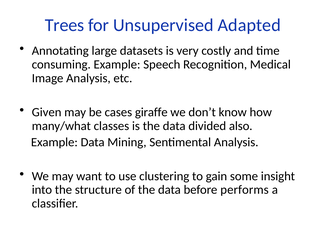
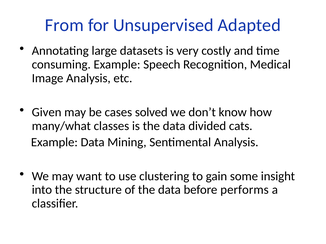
Trees: Trees -> From (64, 25)
giraffe: giraffe -> solved (151, 112)
also: also -> cats (241, 126)
